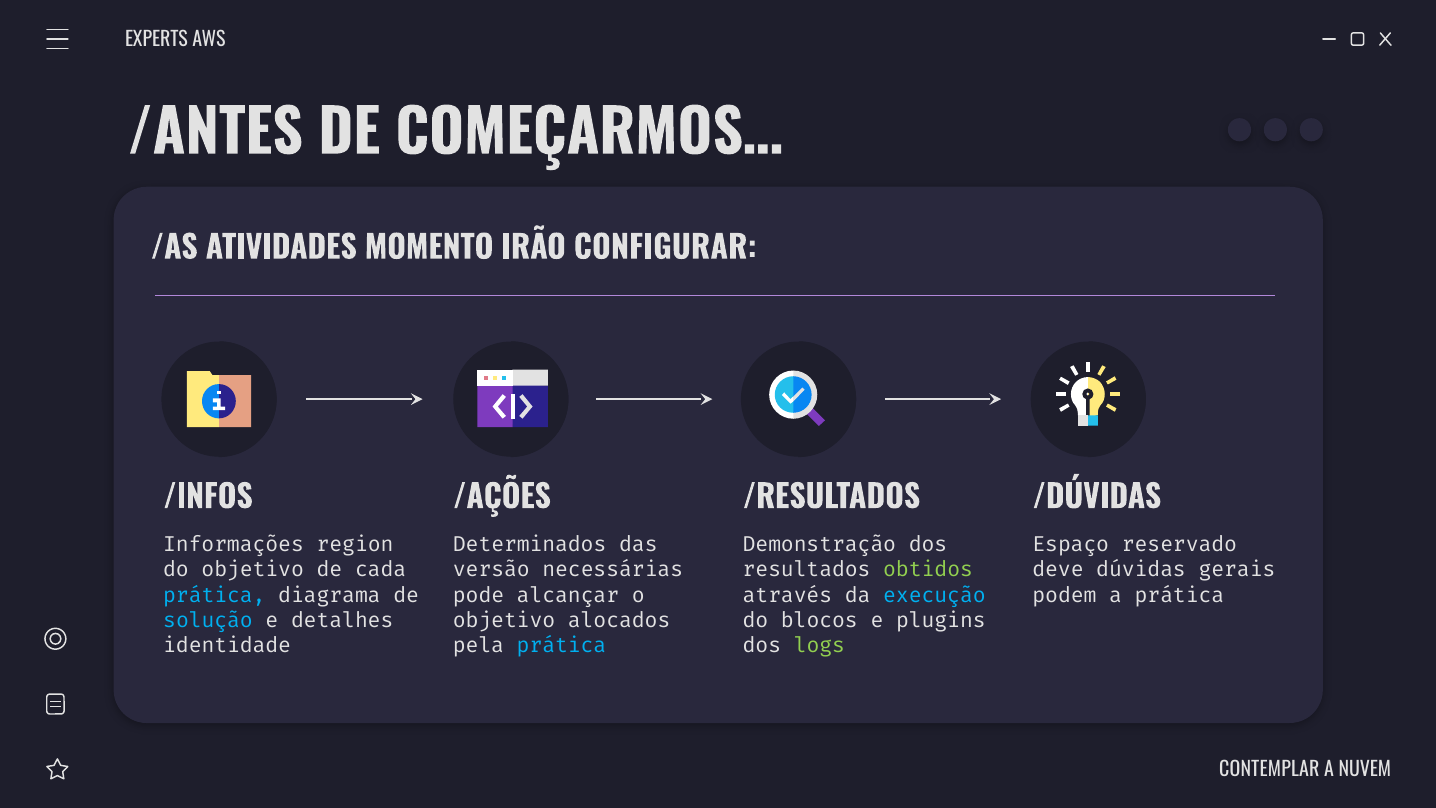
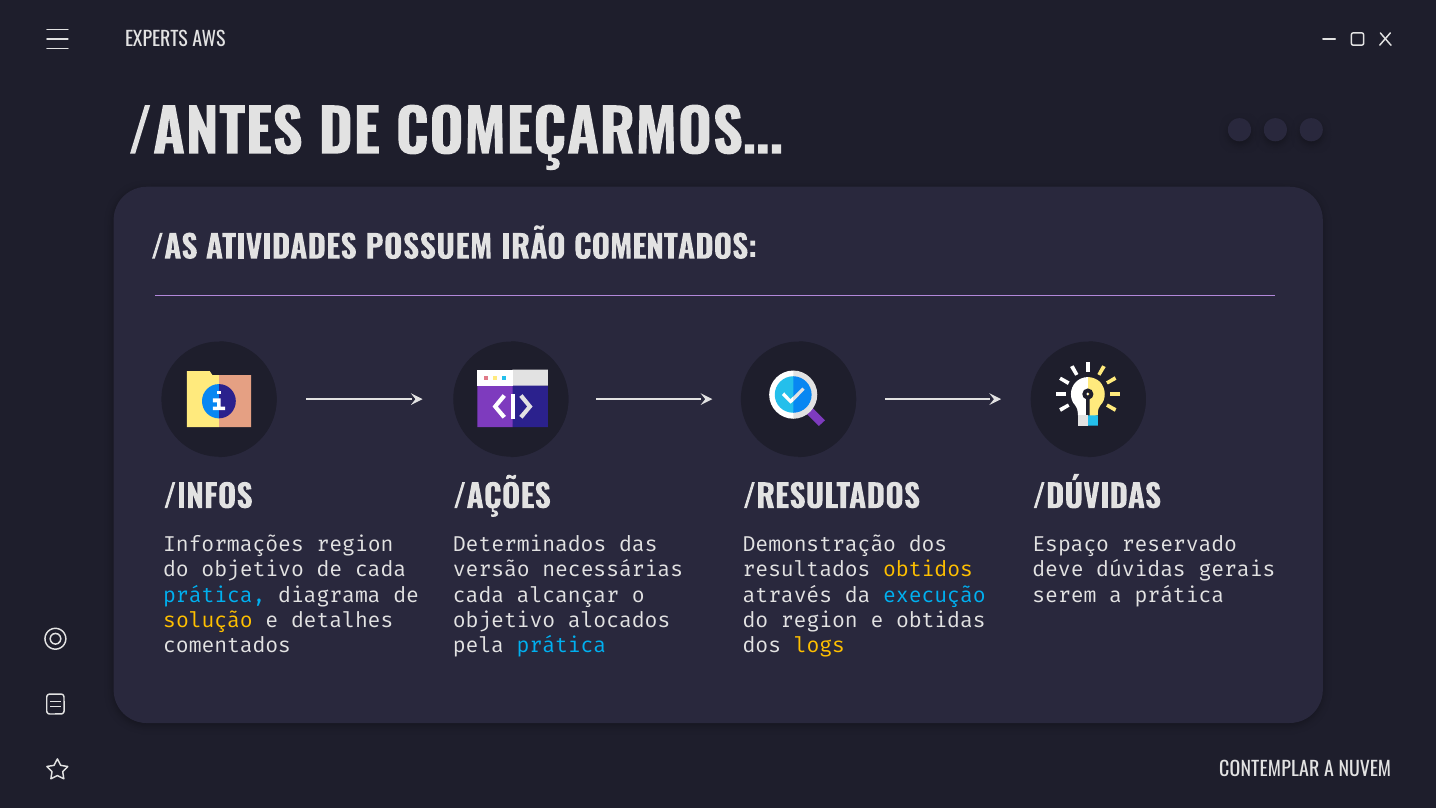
MOMENTO: MOMENTO -> POSSUEM (429, 248)
IRÃO CONFIGURAR: CONFIGURAR -> COMENTADOS (665, 248)
obtidos colour: light green -> yellow (928, 570)
pode: pode -> cada (479, 595)
podem: podem -> serem (1064, 595)
solução colour: light blue -> yellow (208, 620)
do blocos: blocos -> region (819, 620)
plugins: plugins -> obtidas (941, 620)
identidade: identidade -> comentados (227, 645)
logs colour: light green -> yellow (819, 645)
